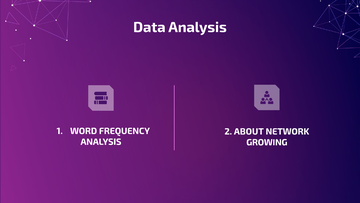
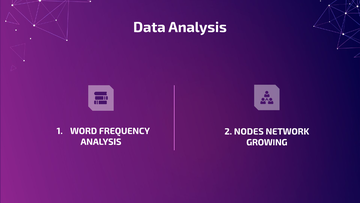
ABOUT: ABOUT -> NODES (249, 131)
